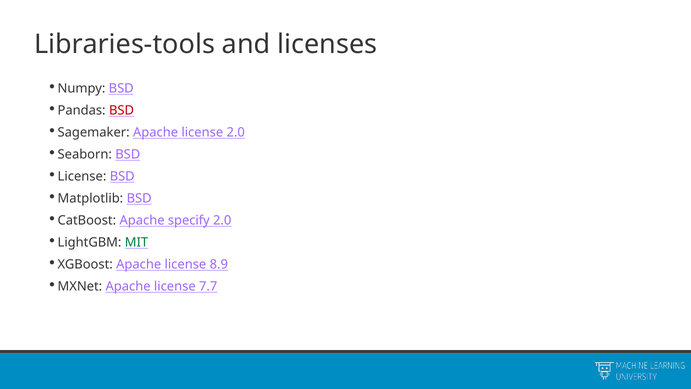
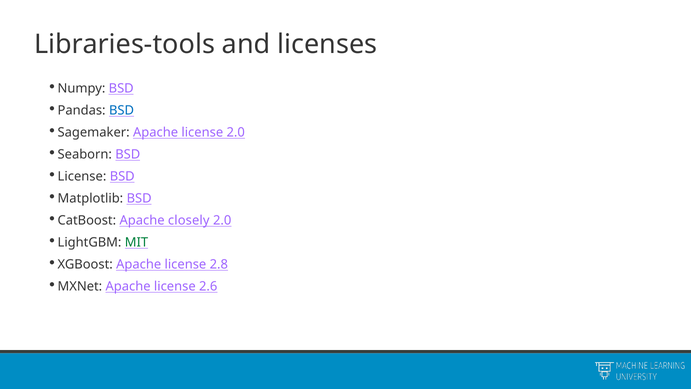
BSD colour: red -> blue (121, 110)
specify: specify -> closely (189, 220)
8.9: 8.9 -> 2.8 (219, 264)
7.7: 7.7 -> 2.6 (208, 286)
